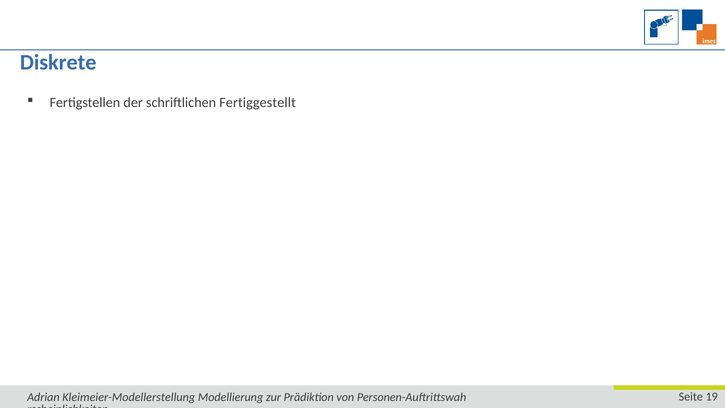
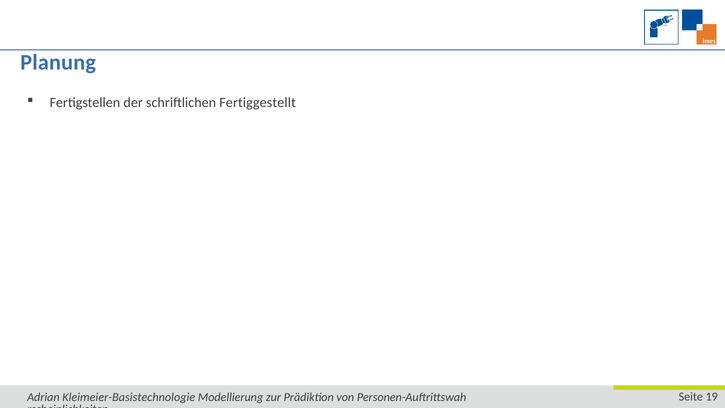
Diskrete: Diskrete -> Planung (58, 62)
Kleimeier-Modellerstellung: Kleimeier-Modellerstellung -> Kleimeier-Basistechnologie (129, 397)
